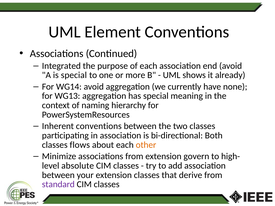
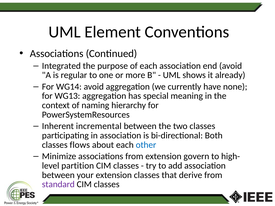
is special: special -> regular (74, 75)
Inherent conventions: conventions -> incremental (99, 126)
other colour: orange -> blue (146, 145)
absolute: absolute -> partition (78, 166)
